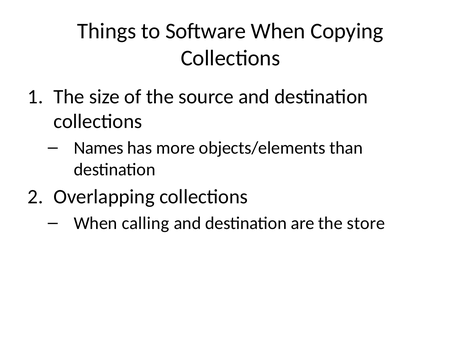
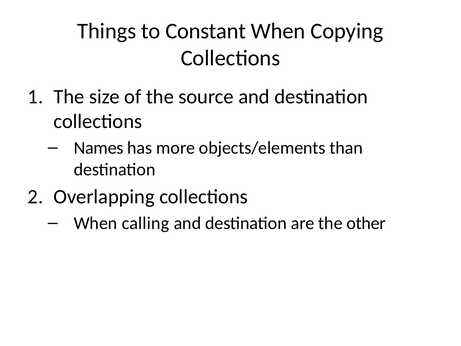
Software: Software -> Constant (206, 31)
store: store -> other (366, 223)
